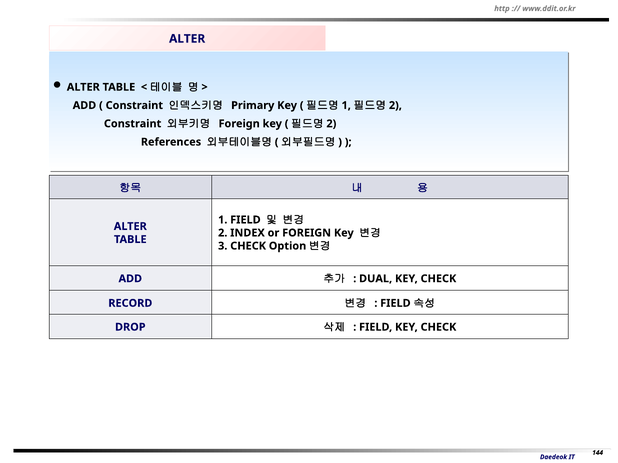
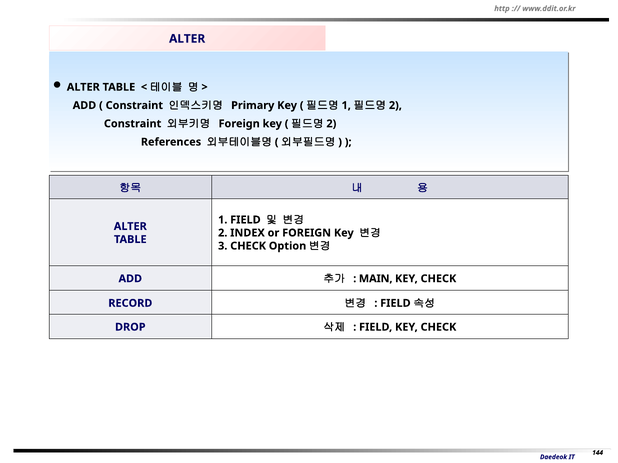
DUAL: DUAL -> MAIN (376, 279)
